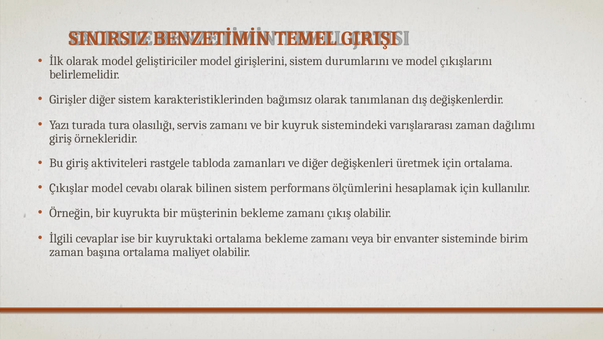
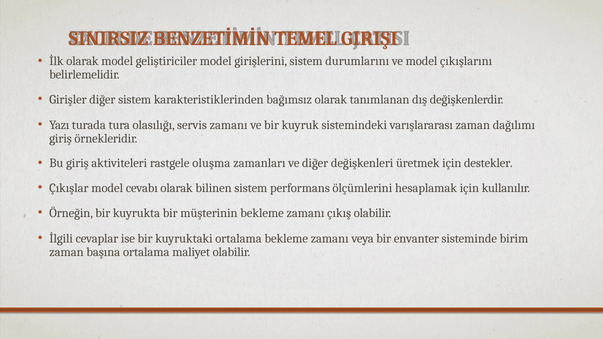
tabloda: tabloda -> oluşma (211, 163)
için ortalama: ortalama -> destekler (488, 163)
